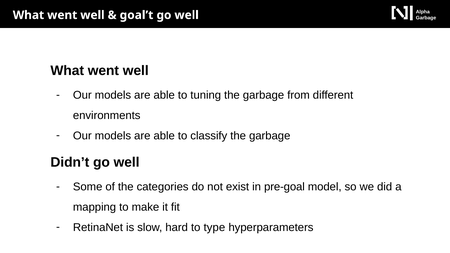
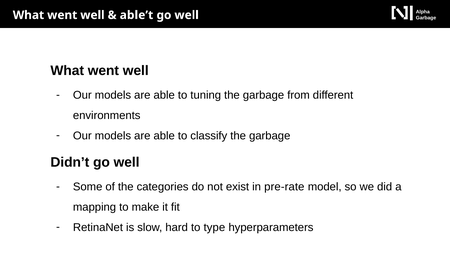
goal’t: goal’t -> able’t (136, 15)
pre-goal: pre-goal -> pre-rate (284, 187)
